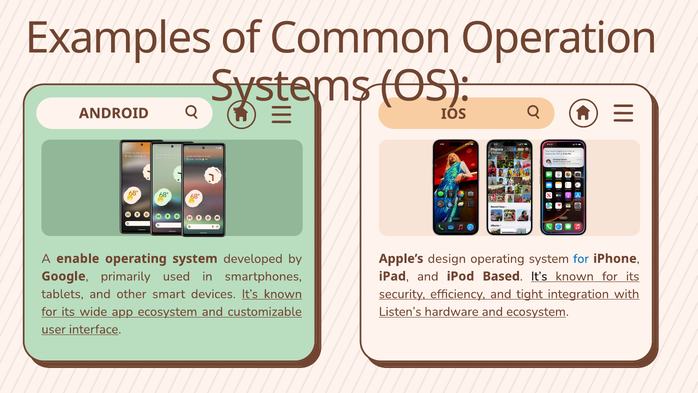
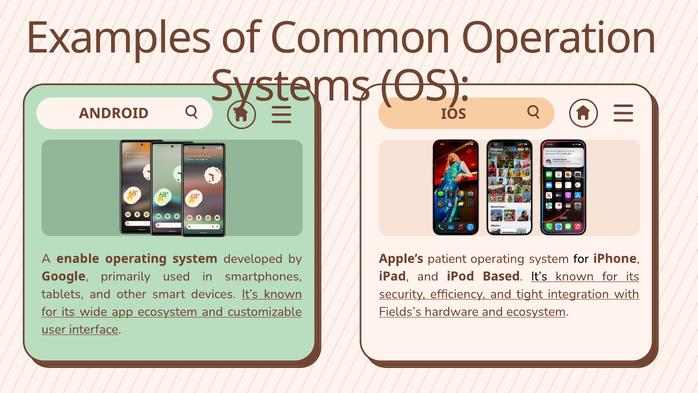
design: design -> patient (447, 258)
for colour: blue -> black (581, 258)
Listen’s: Listen’s -> Fields’s (400, 311)
